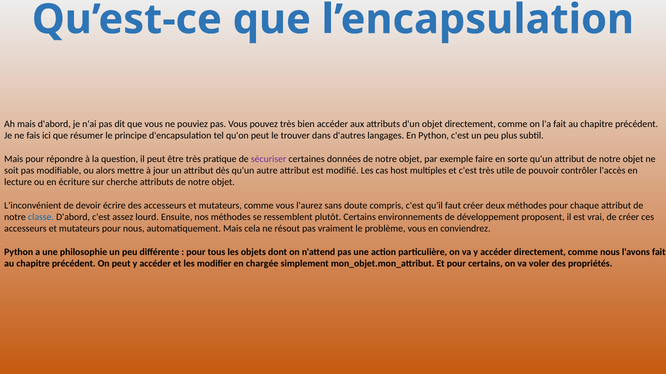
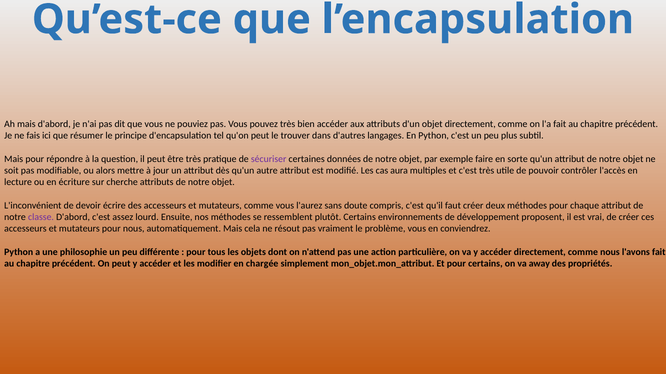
host: host -> aura (399, 171)
classe colour: blue -> purple (41, 217)
voler: voler -> away (539, 264)
